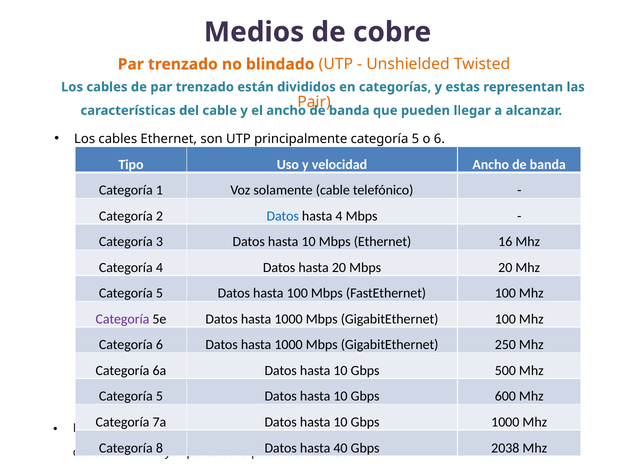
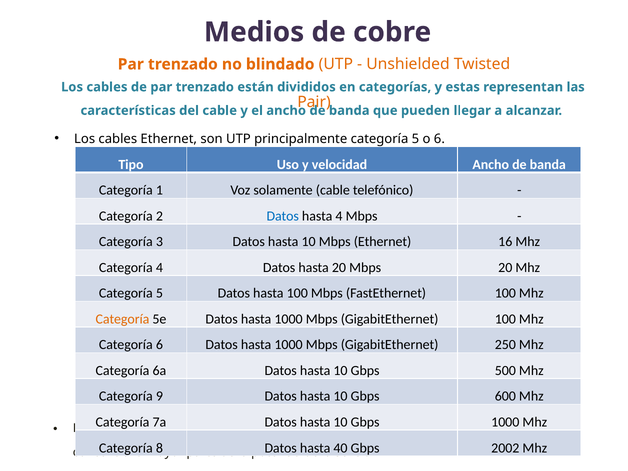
Categoría colour: purple -> orange (122, 319)
5: 5 -> 9 (159, 396)
2038: 2038 -> 2002 (505, 448)
